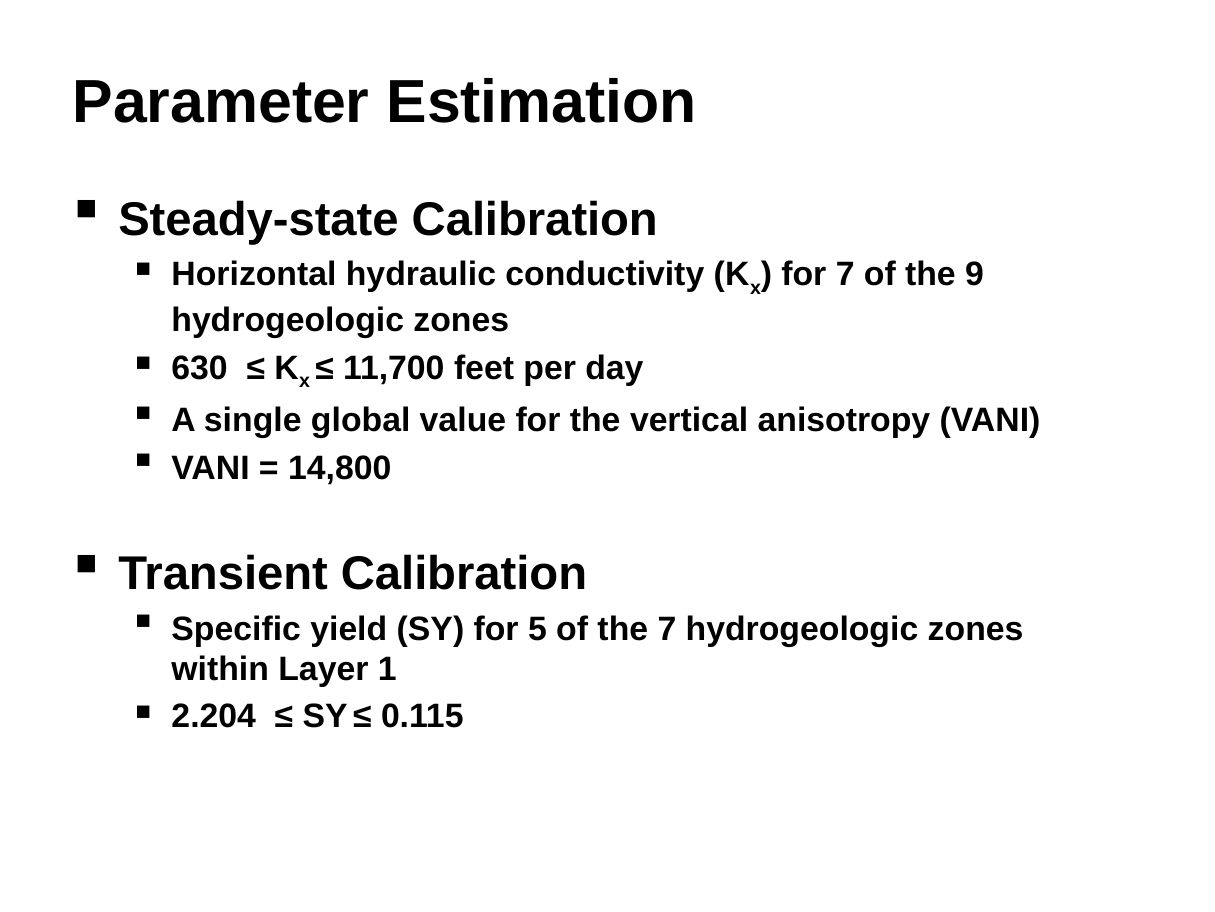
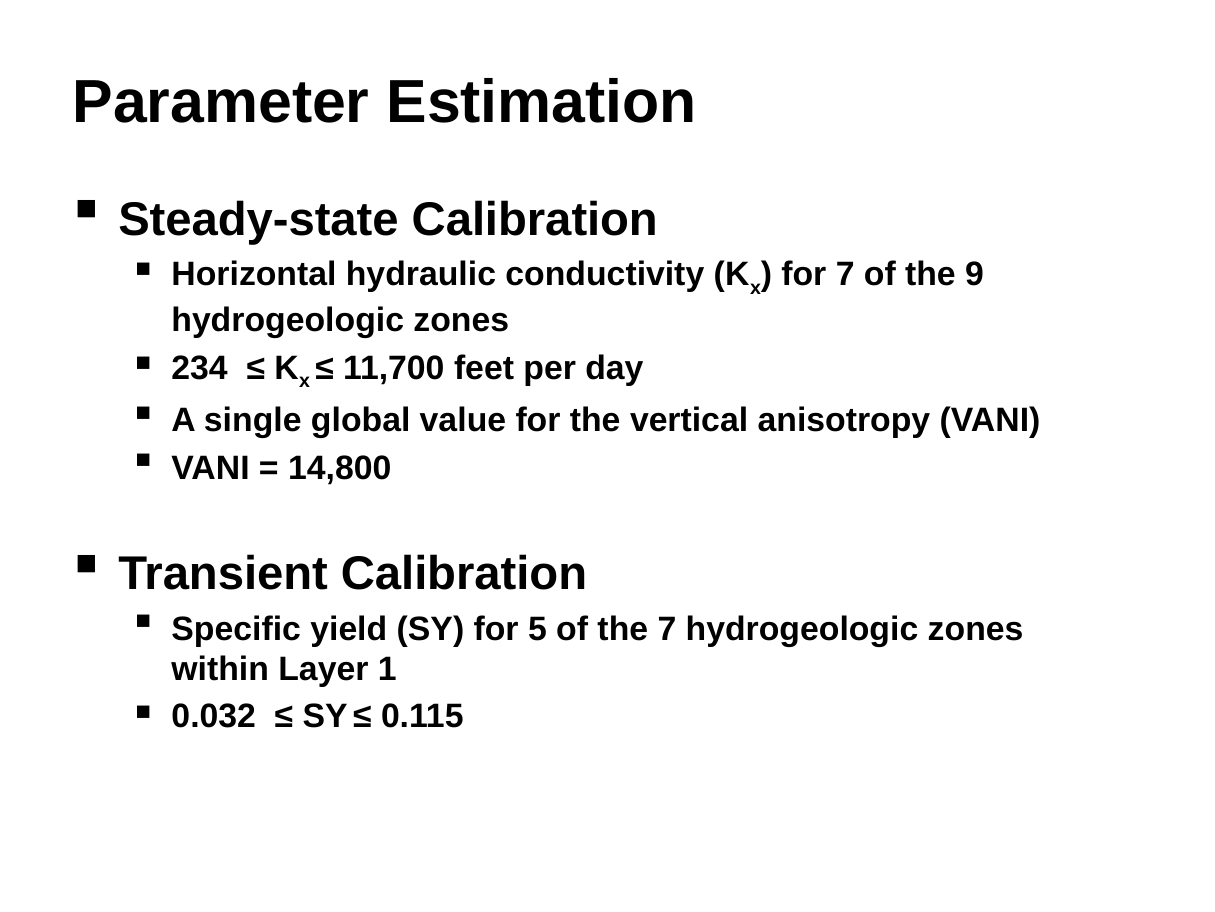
630: 630 -> 234 (200, 368)
2.204: 2.204 -> 0.032 (214, 716)
